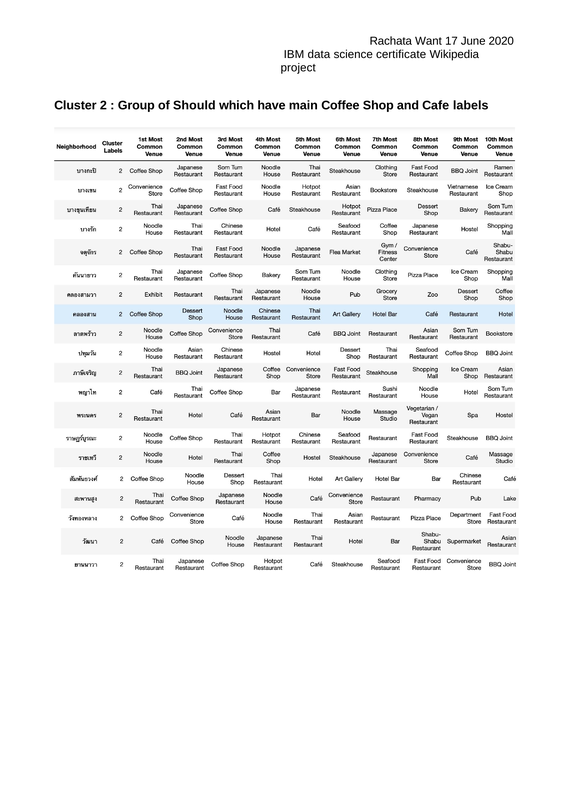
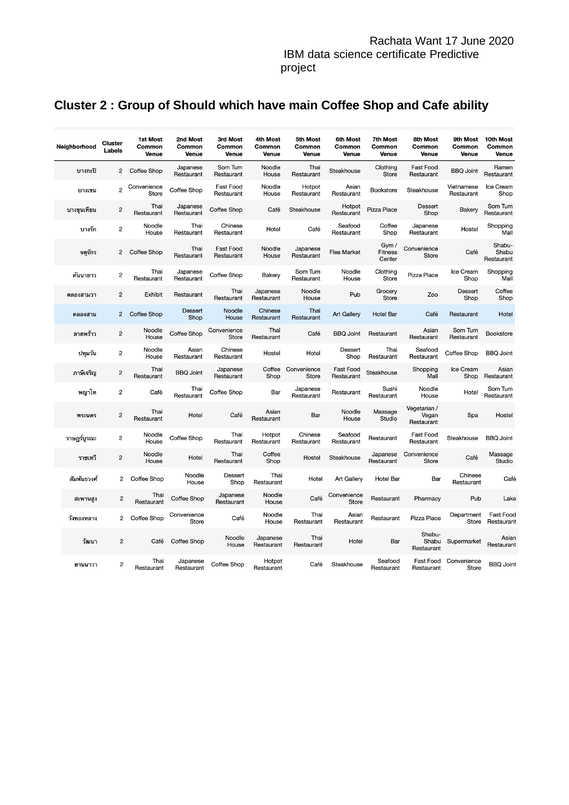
Wikipedia: Wikipedia -> Predictive (454, 54)
labels: labels -> ability (471, 105)
